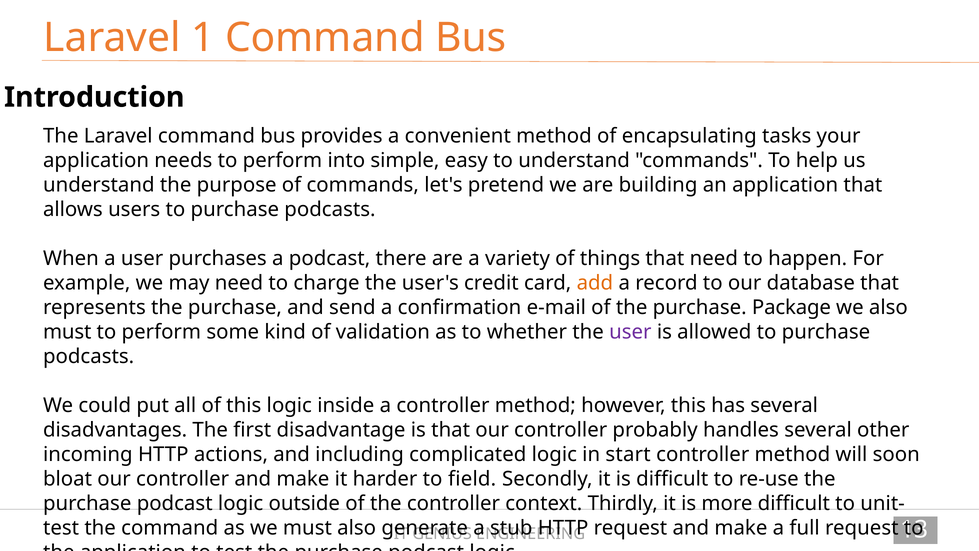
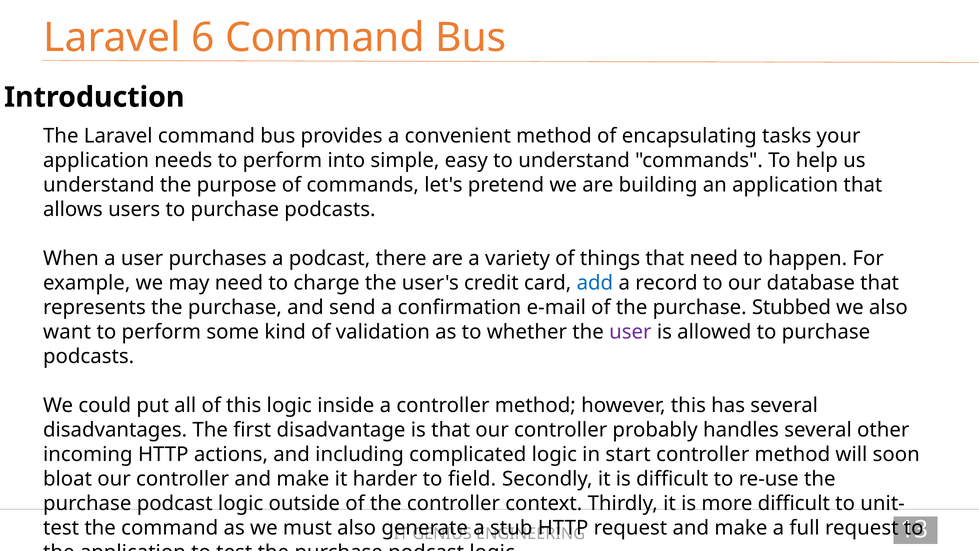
1: 1 -> 6 (203, 38)
add colour: orange -> blue (595, 283)
Package: Package -> Stubbed (791, 307)
must: must -> want (67, 332)
